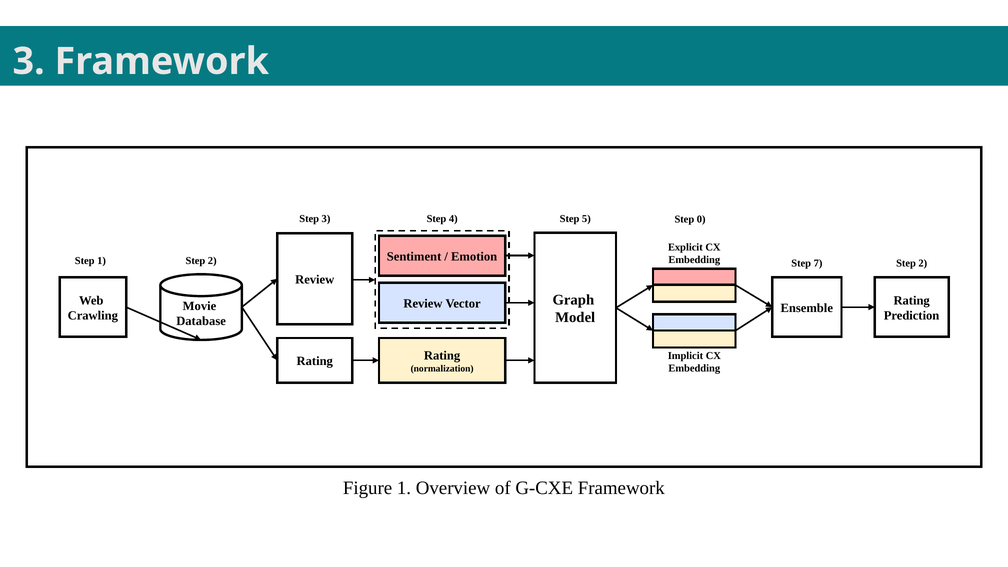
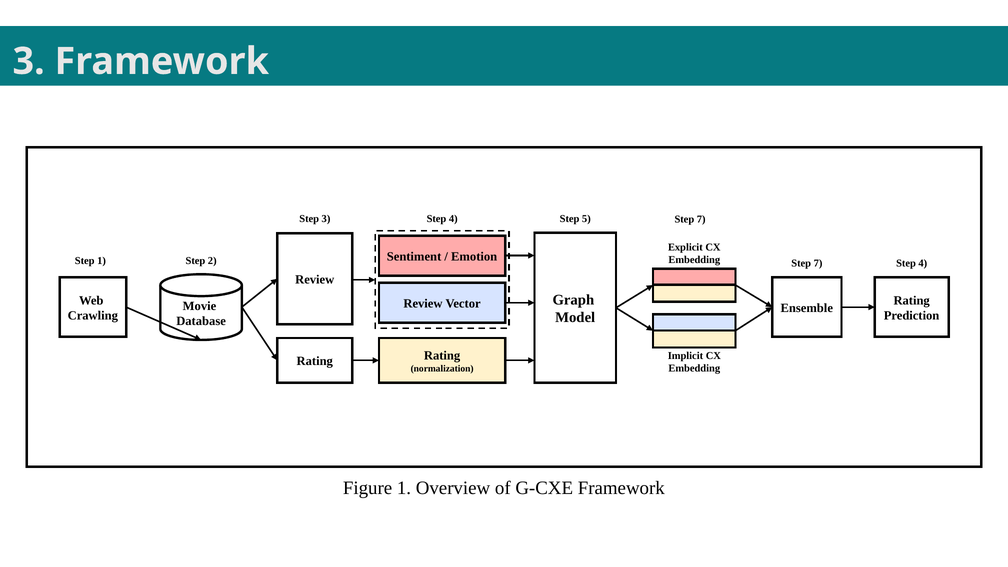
5 Step 0: 0 -> 7 (701, 219)
7 Step 2: 2 -> 4 (923, 263)
